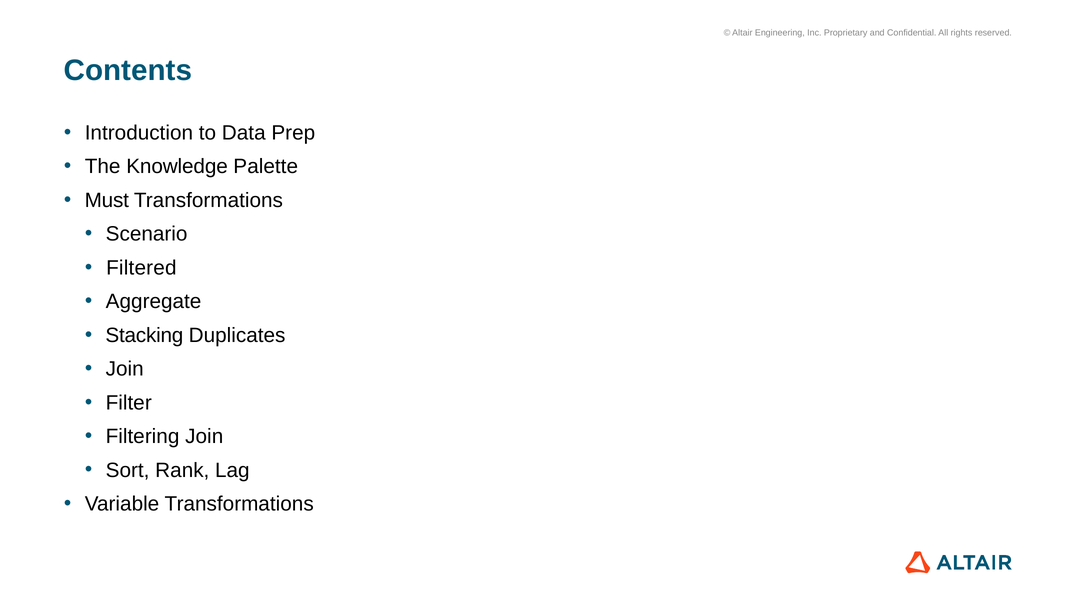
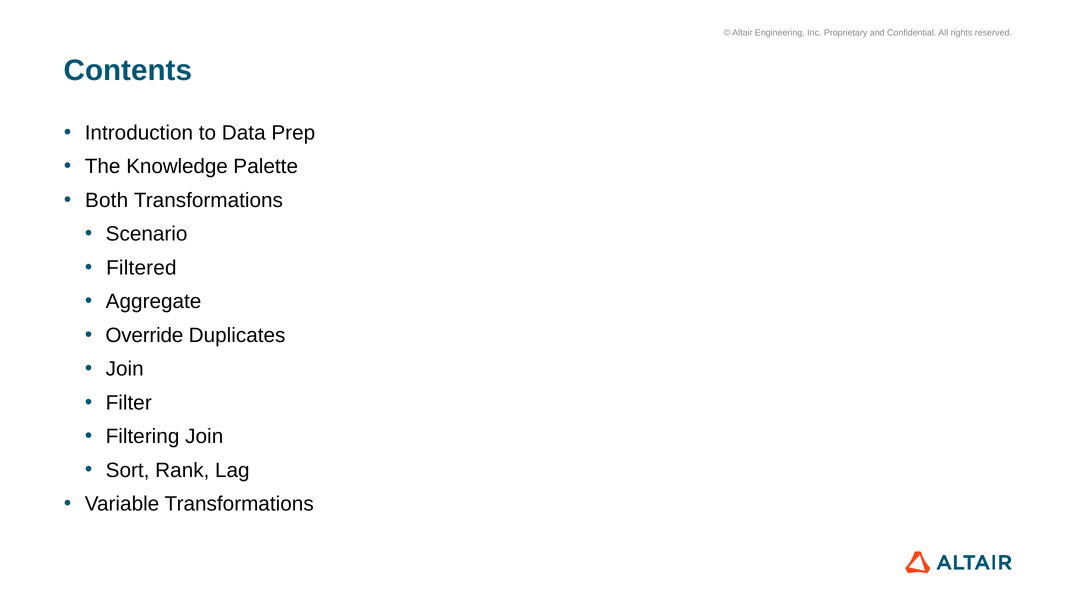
Must: Must -> Both (107, 200)
Stacking: Stacking -> Override (144, 335)
